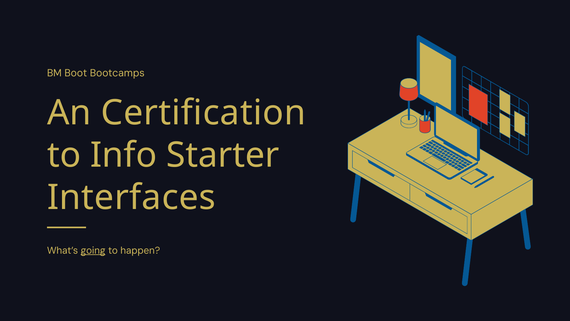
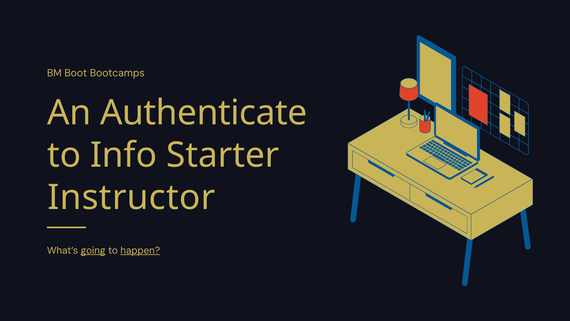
Certification: Certification -> Authenticate (204, 113)
Interfaces: Interfaces -> Instructor (131, 197)
happen underline: none -> present (140, 250)
